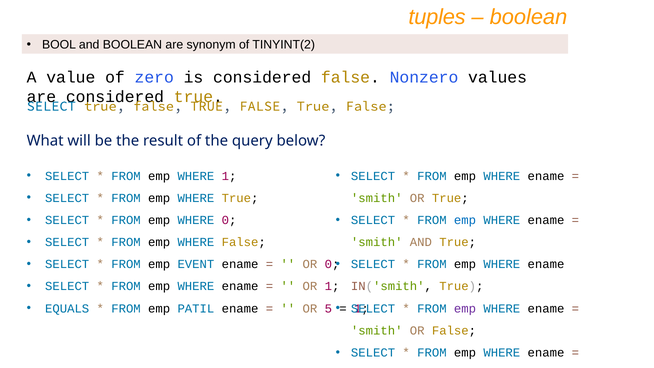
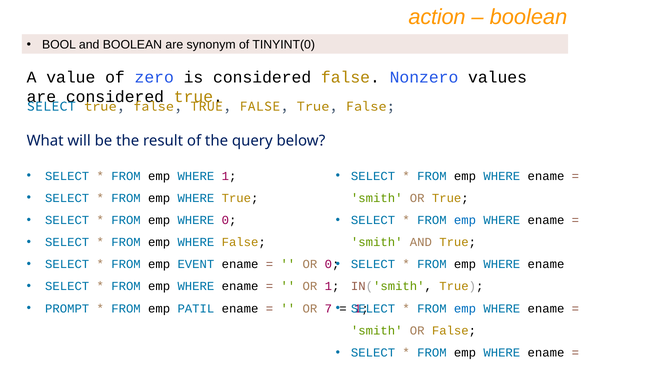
tuples: tuples -> action (437, 17)
TINYINT(2: TINYINT(2 -> TINYINT(0 (284, 45)
EQUALS: EQUALS -> PROMPT (67, 308)
5: 5 -> 7 (328, 308)
emp colour: purple -> blue (465, 308)
